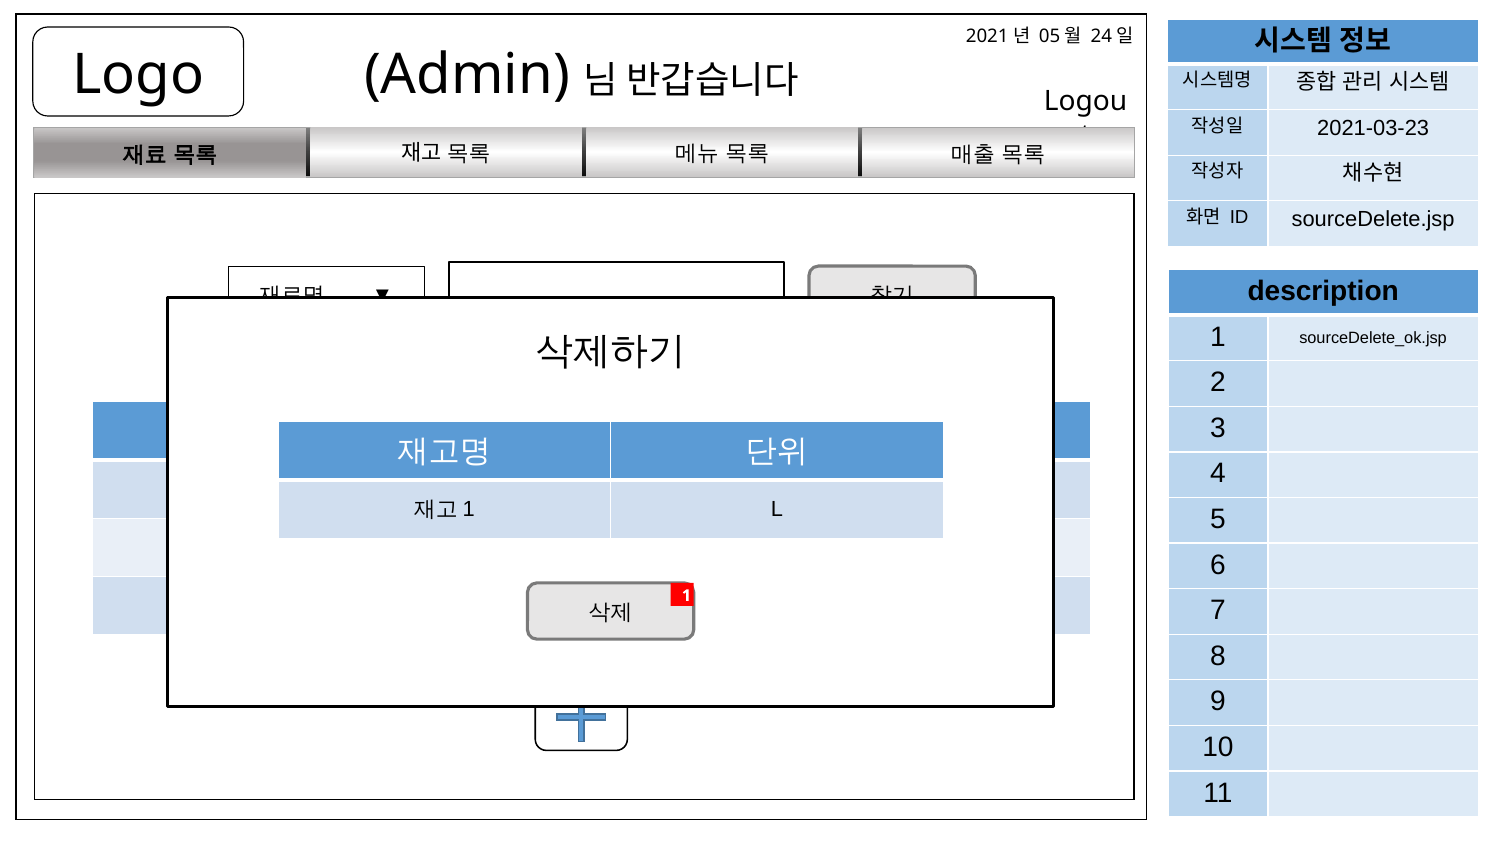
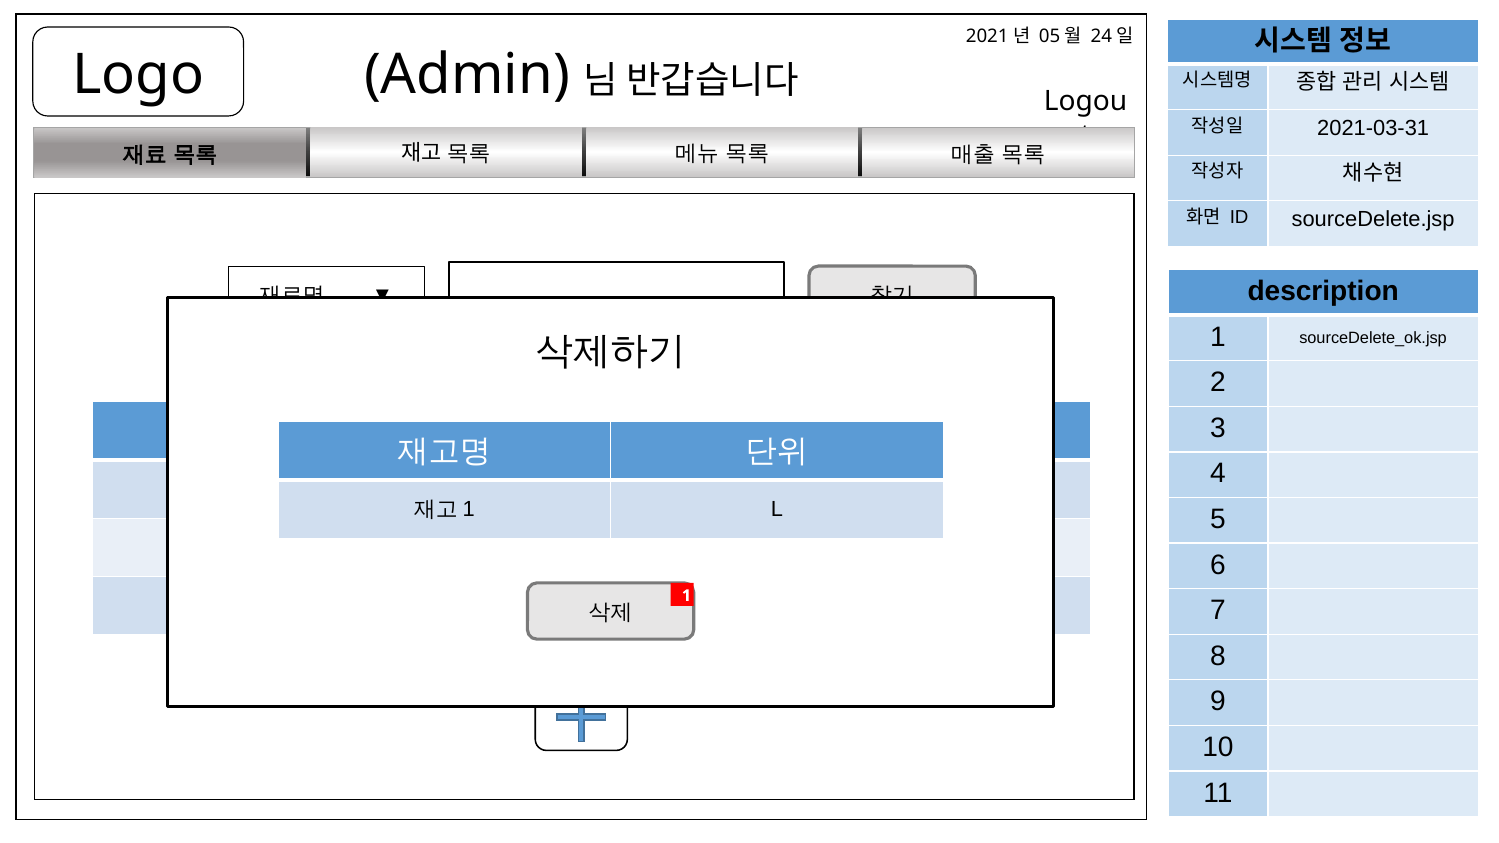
2021-03-23: 2021-03-23 -> 2021-03-31 (1373, 128)
